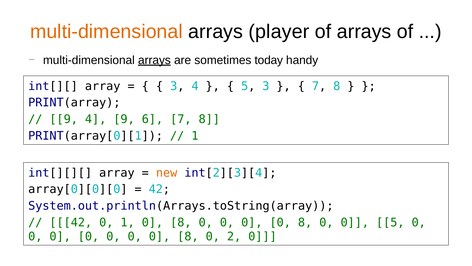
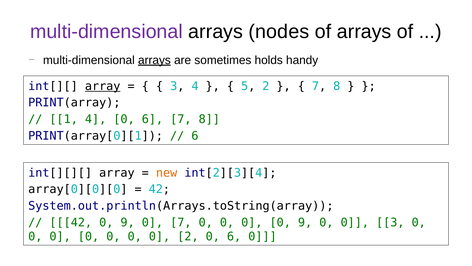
multi-dimensional colour: orange -> purple (106, 32)
player: player -> nodes (279, 32)
today: today -> holds (269, 60)
array underline: none -> present (103, 86)
5 3: 3 -> 2 (266, 86)
9: 9 -> 1 (64, 119)
4 9: 9 -> 0 (124, 119)
1: 1 -> 6 (195, 136)
42 0 1: 1 -> 9 (128, 222)
8: 8 -> 7 (181, 222)
8: 8 -> 9 (305, 222)
0 5: 5 -> 3 (390, 222)
8: 8 -> 2 (188, 236)
2: 2 -> 6 (234, 236)
